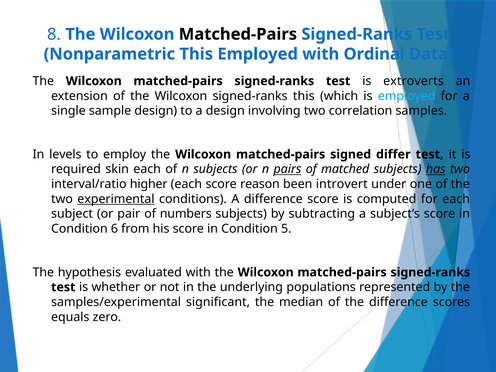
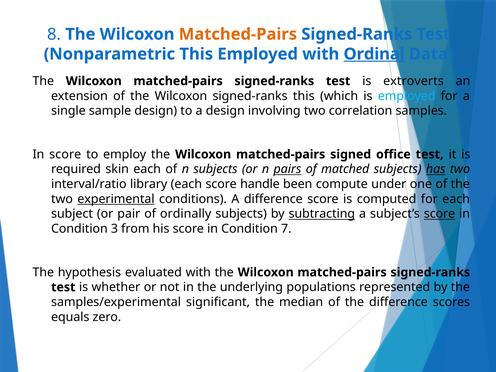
Matched-Pairs colour: black -> orange (238, 34)
Ordinal underline: none -> present (374, 54)
In levels: levels -> score (65, 154)
differ: differ -> office (393, 154)
higher: higher -> library (149, 184)
reason: reason -> handle (260, 184)
introvert: introvert -> compute (342, 184)
numbers: numbers -> ordinally (186, 214)
subtracting underline: none -> present (322, 214)
score underline: none -> present (440, 214)
6: 6 -> 3 (114, 229)
5: 5 -> 7 (286, 229)
